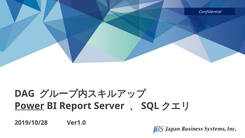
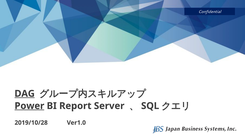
DAG underline: none -> present (25, 93)
